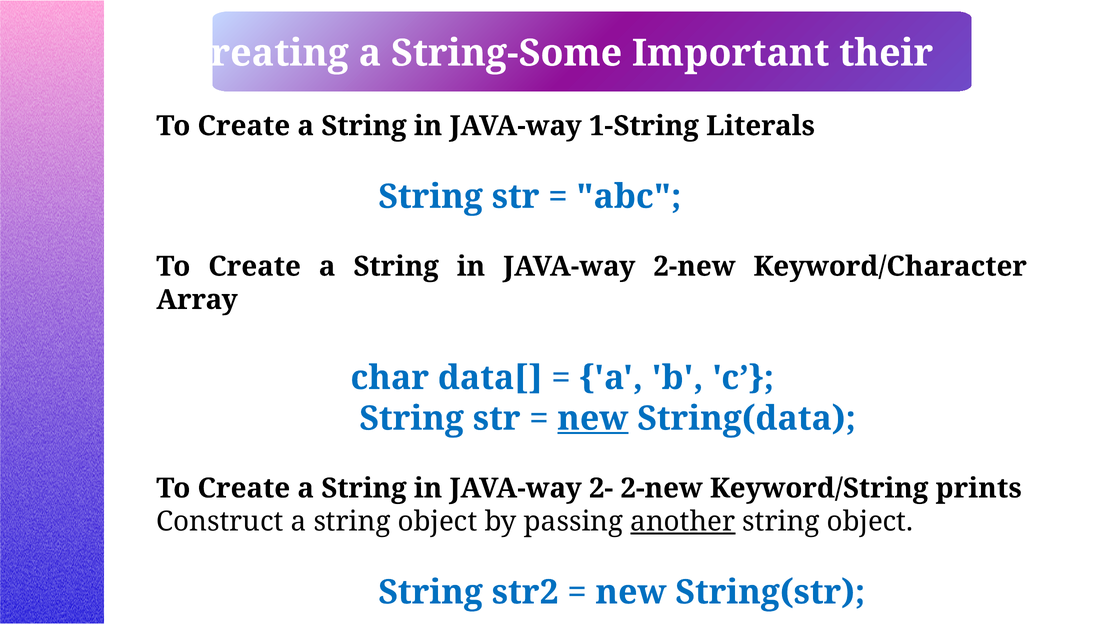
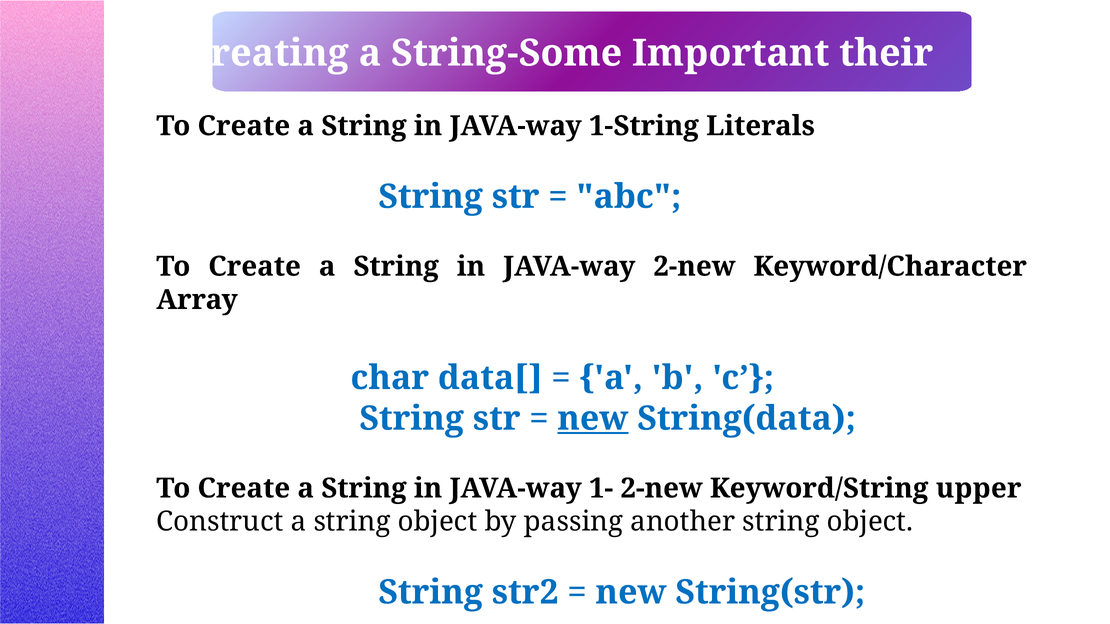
2-: 2- -> 1- (601, 489)
prints: prints -> upper (979, 489)
another underline: present -> none (683, 522)
